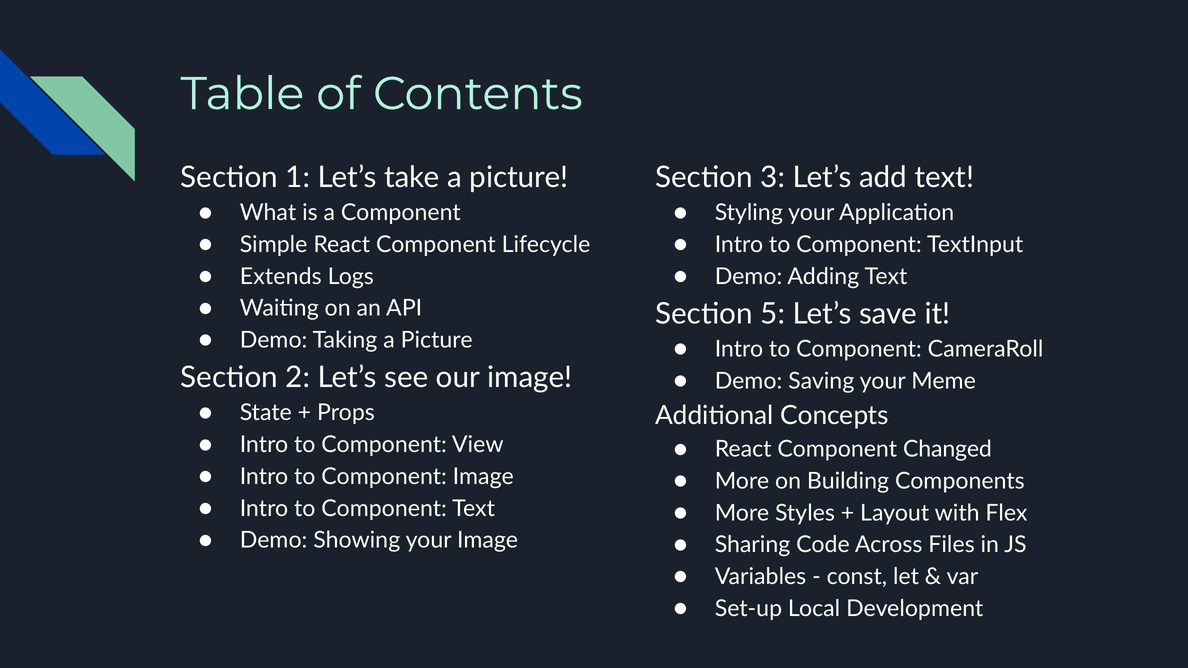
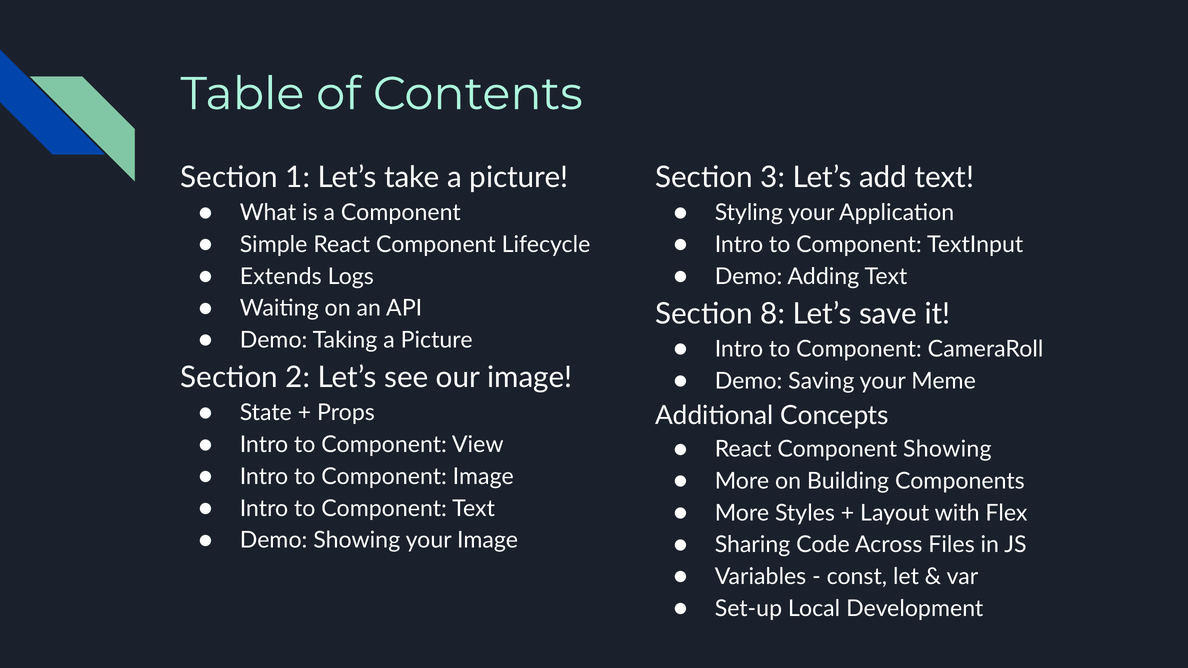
5: 5 -> 8 (773, 314)
Component Changed: Changed -> Showing (947, 449)
